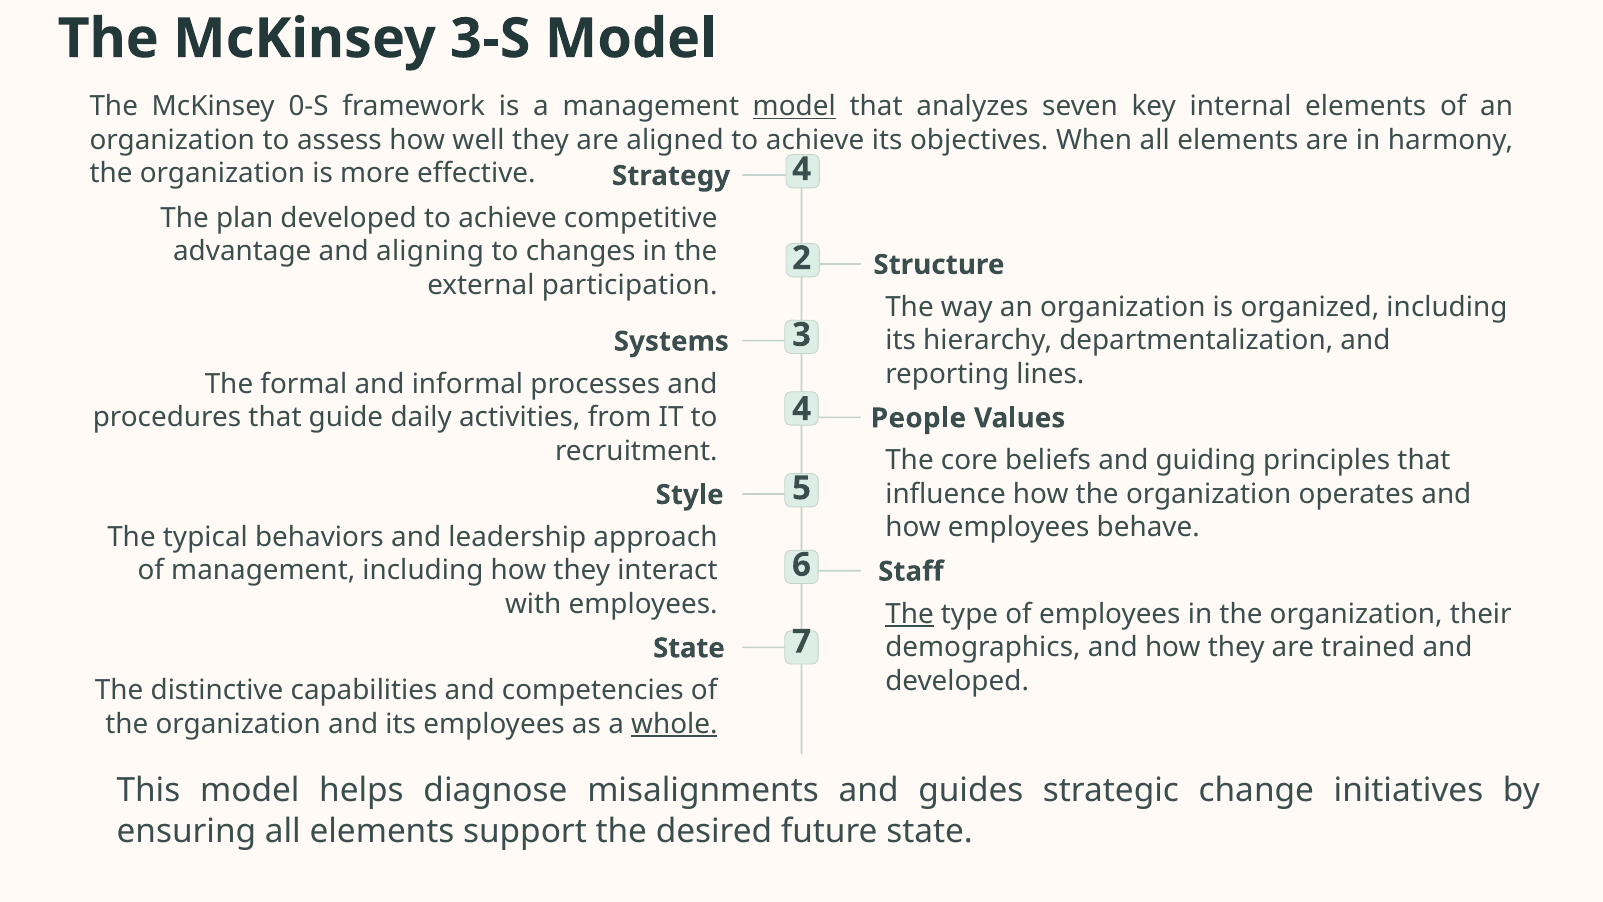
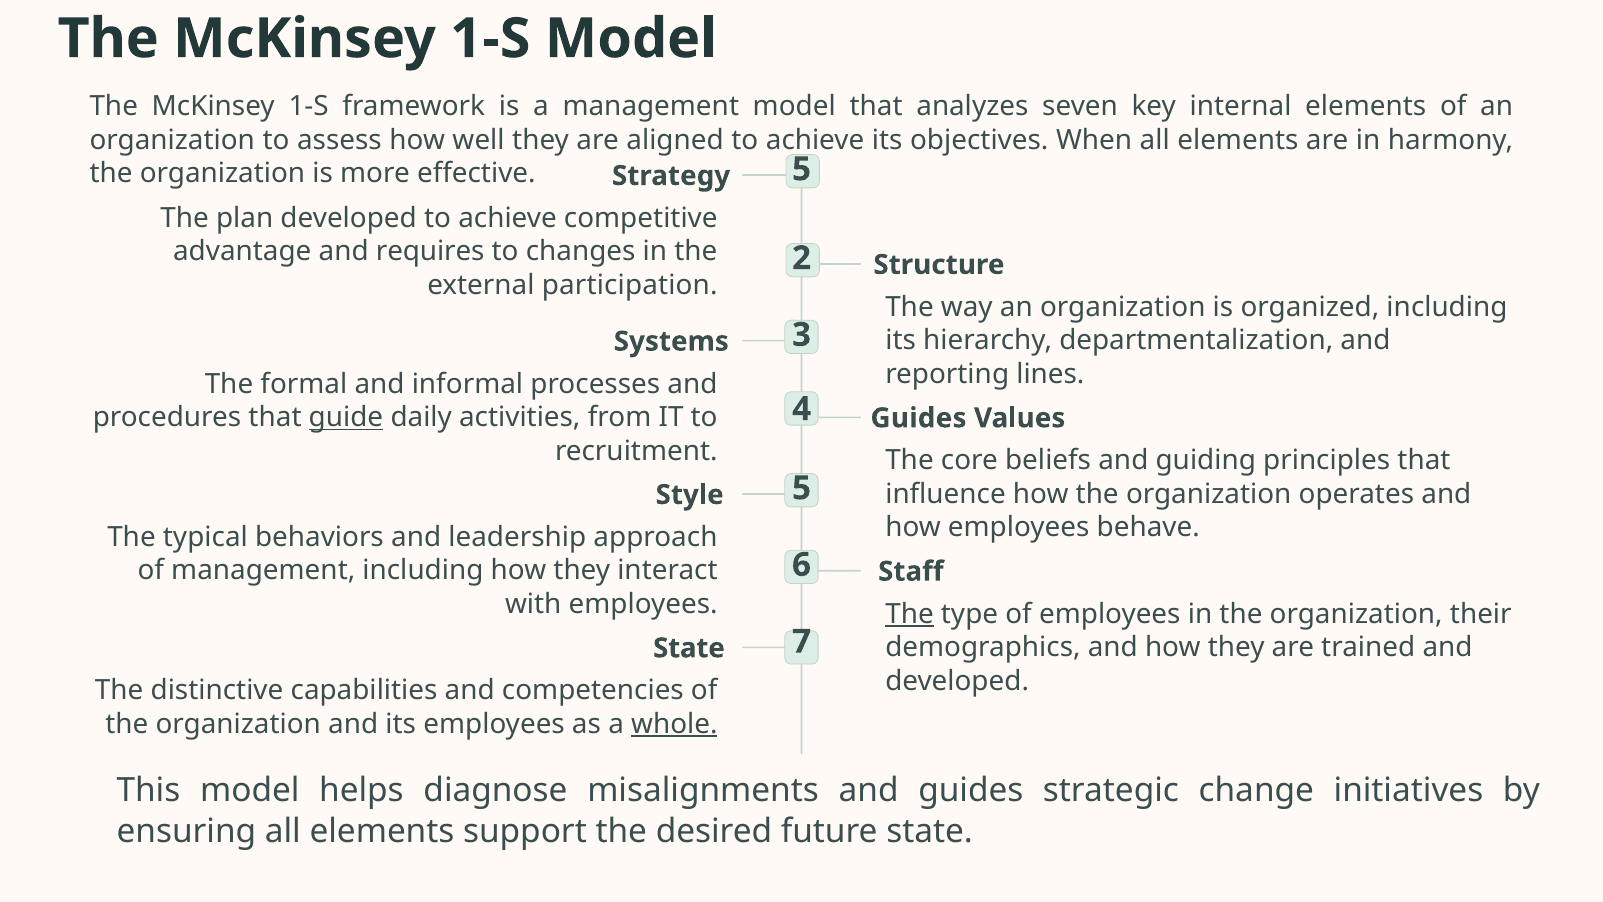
3-S: 3-S -> 1-S (490, 39)
0-S: 0-S -> 1-S (309, 107)
model underline: present -> none (794, 107)
effective 4: 4 -> 5 (802, 169)
aligning: aligning -> requires (430, 252)
4 People: People -> Guides (918, 418)
guide underline: none -> present (346, 417)
